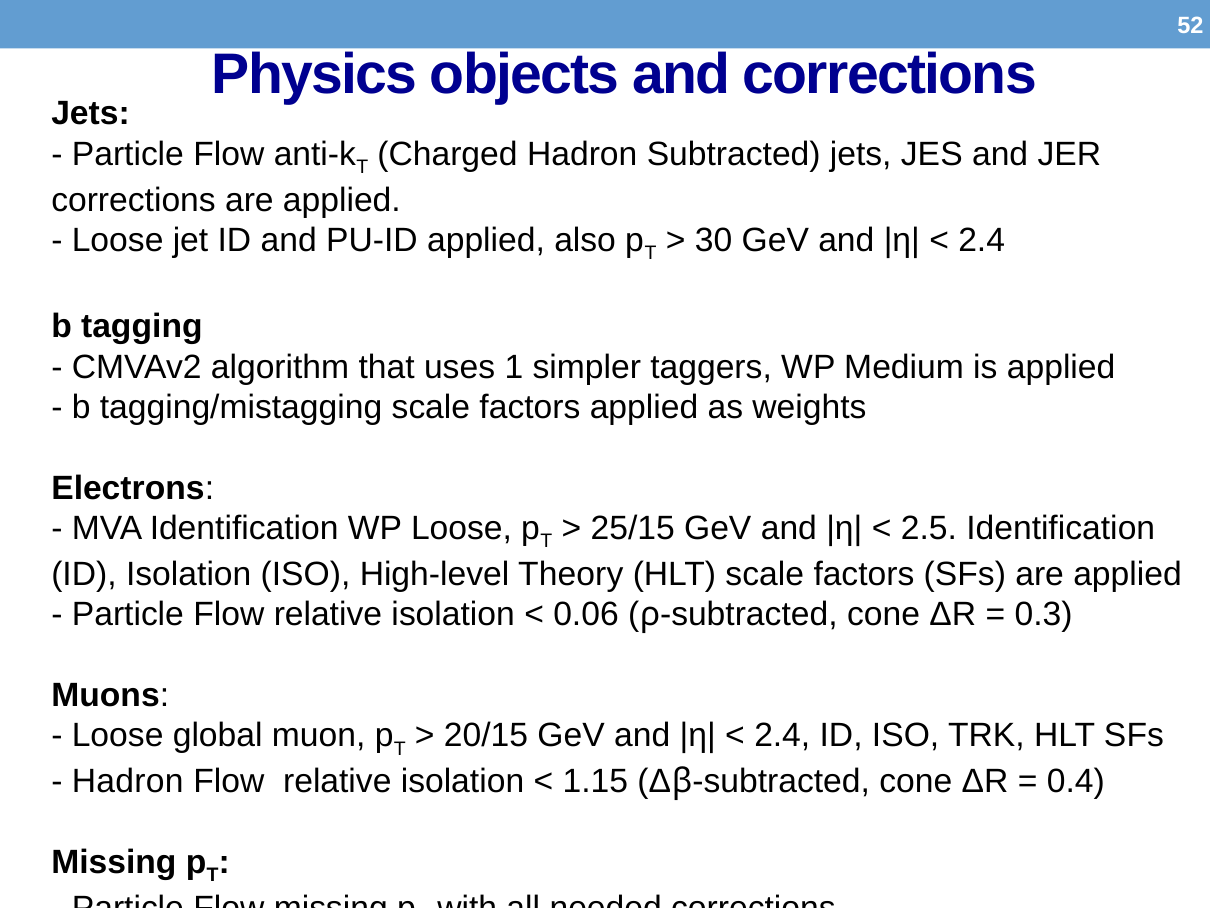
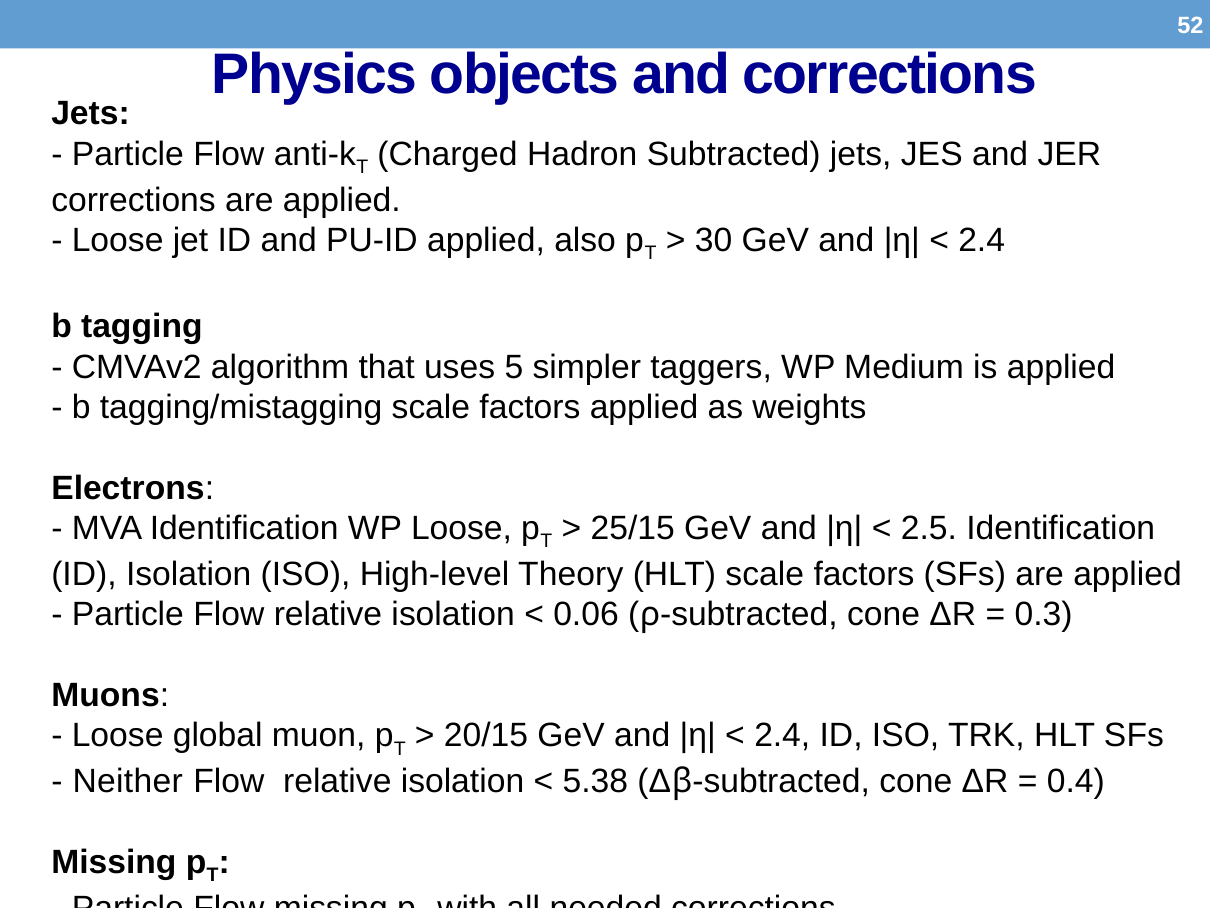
1: 1 -> 5 (514, 367)
Hadron: Hadron -> Neither (128, 781)
1.15: 1.15 -> 5.38 (595, 781)
